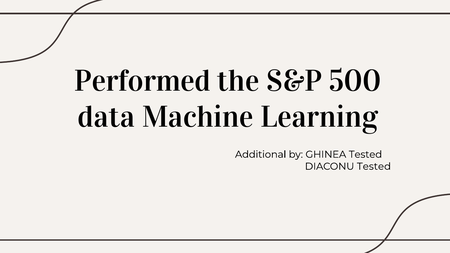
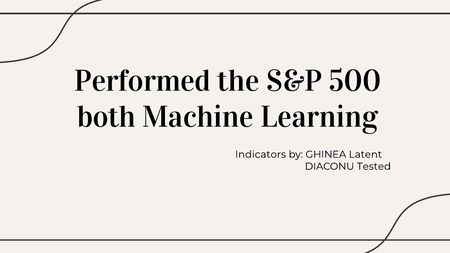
data: data -> both (107, 117)
Additional: Additional -> Indicators (261, 155)
GHINEA Tested: Tested -> Latent (365, 155)
